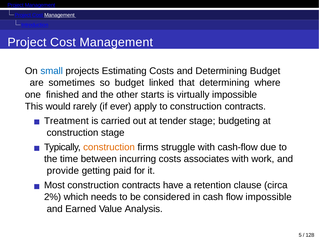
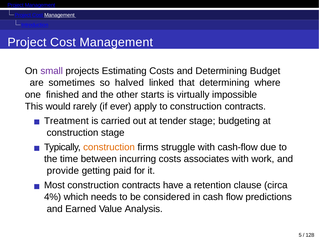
small colour: blue -> purple (52, 71)
so budget: budget -> halved (129, 83)
2%: 2% -> 4% (53, 197)
flow impossible: impossible -> predictions (269, 197)
